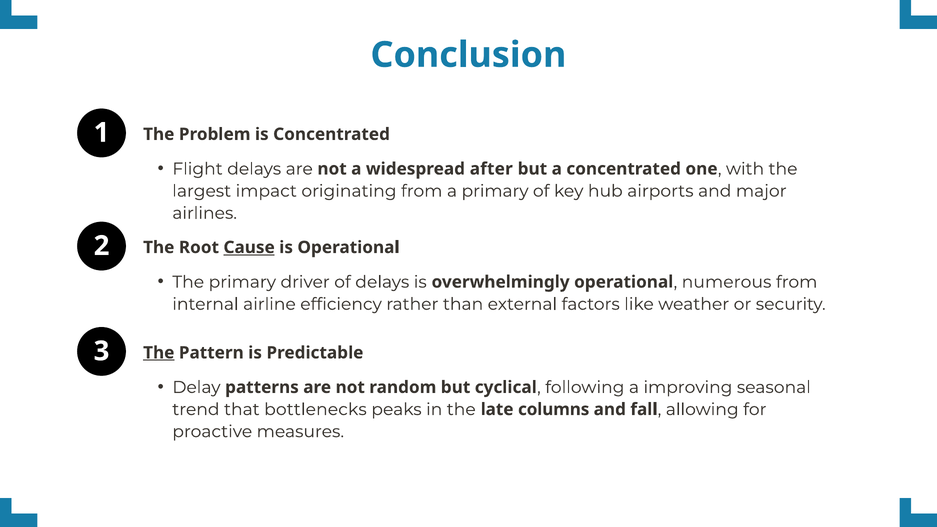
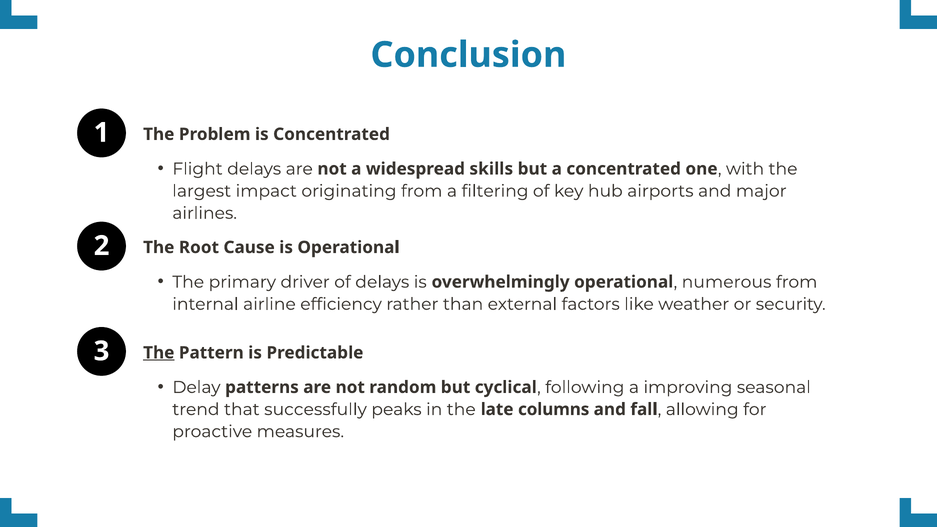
after: after -> skills (491, 169)
a primary: primary -> filtering (495, 191)
Cause underline: present -> none (249, 247)
bottlenecks: bottlenecks -> successfully (315, 409)
